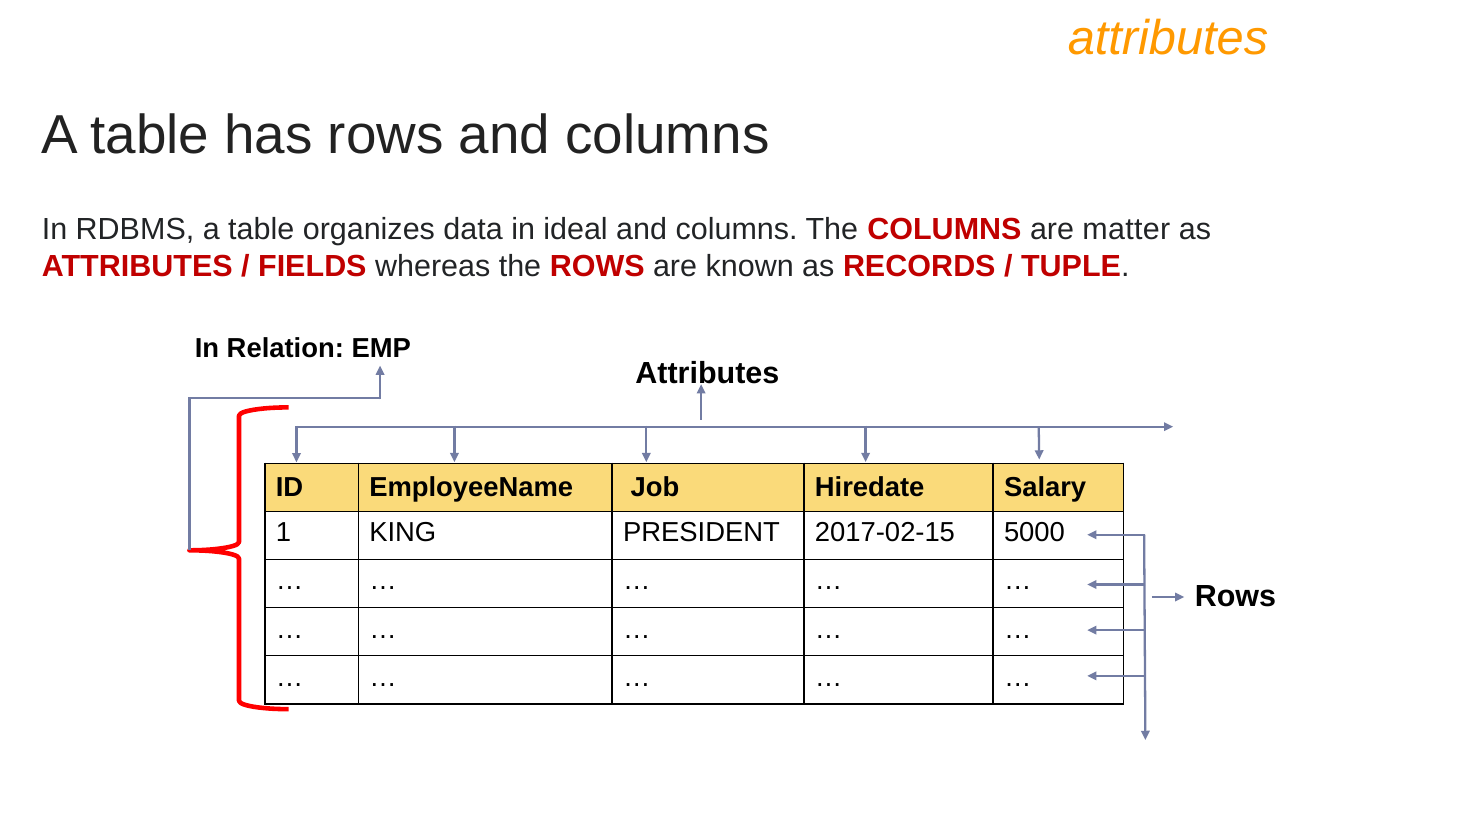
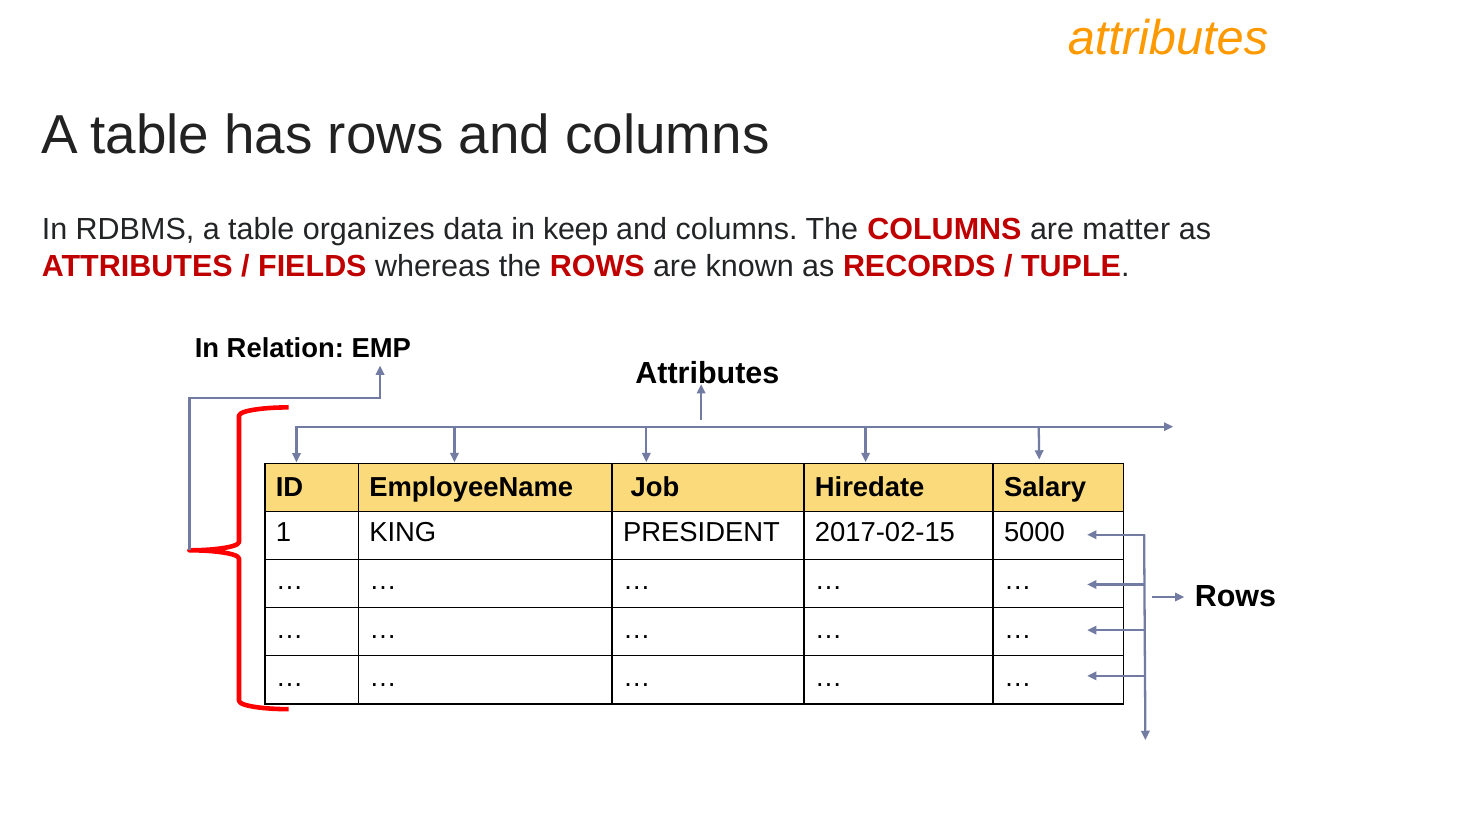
ideal: ideal -> keep (576, 230)
